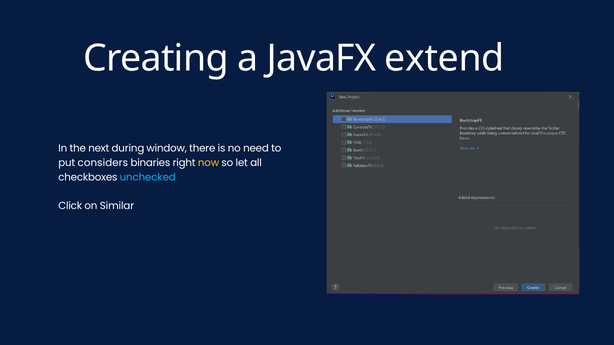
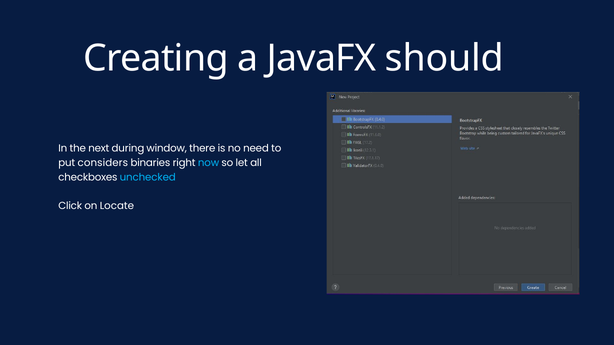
extend: extend -> should (444, 59)
now colour: yellow -> light blue (209, 163)
Similar: Similar -> Locate (117, 206)
